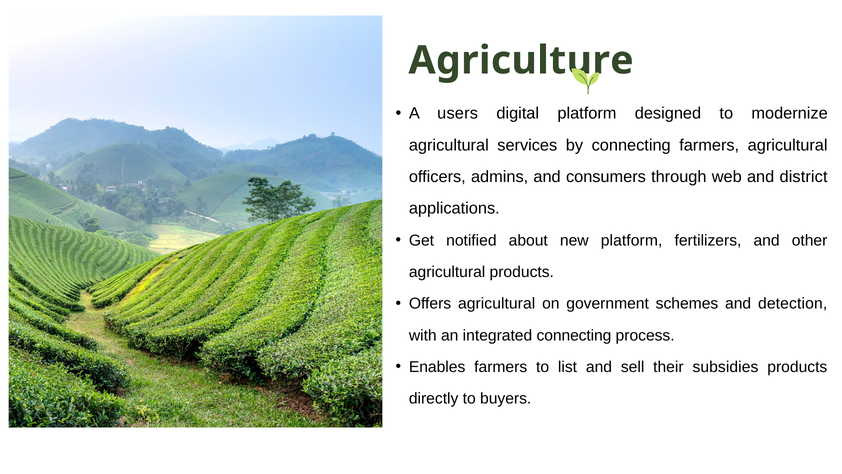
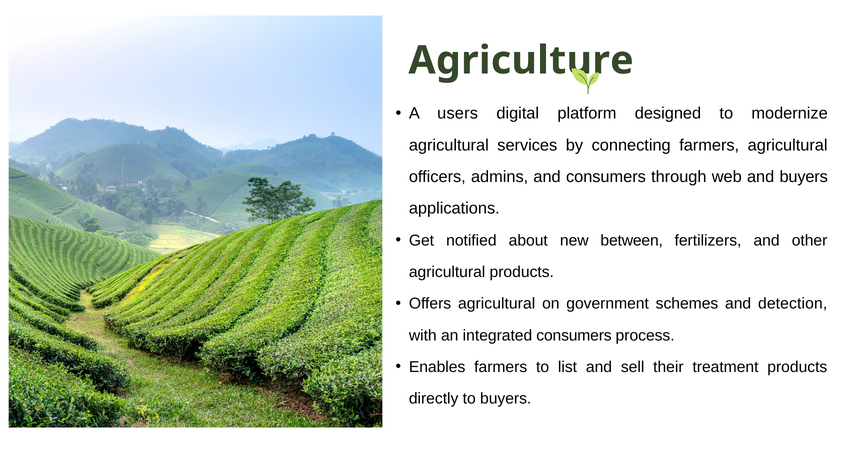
and district: district -> buyers (804, 177)
new platform: platform -> between (632, 240)
integrated connecting: connecting -> consumers (574, 335)
subsidies: subsidies -> treatment (726, 367)
